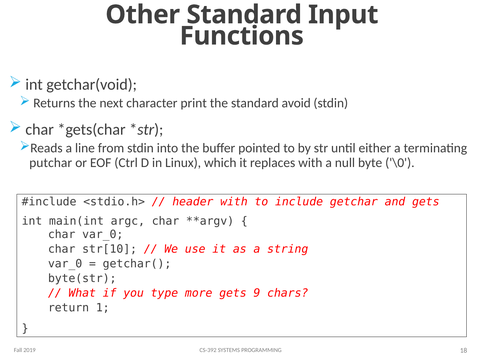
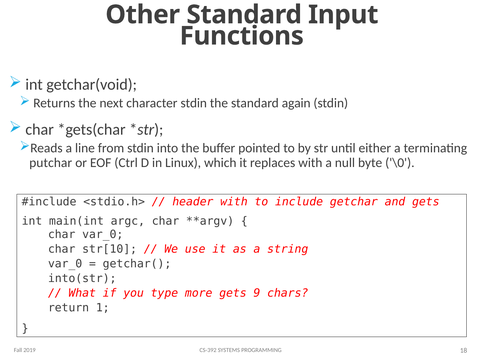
character print: print -> stdin (194, 103)
avoid: avoid -> again (296, 103)
byte(str: byte(str -> into(str (82, 278)
